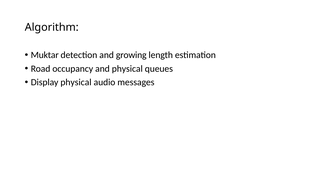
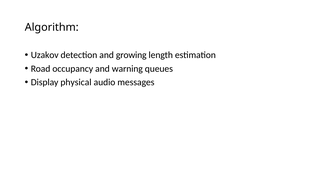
Muktar: Muktar -> Uzakov (45, 55)
and physical: physical -> warning (127, 69)
